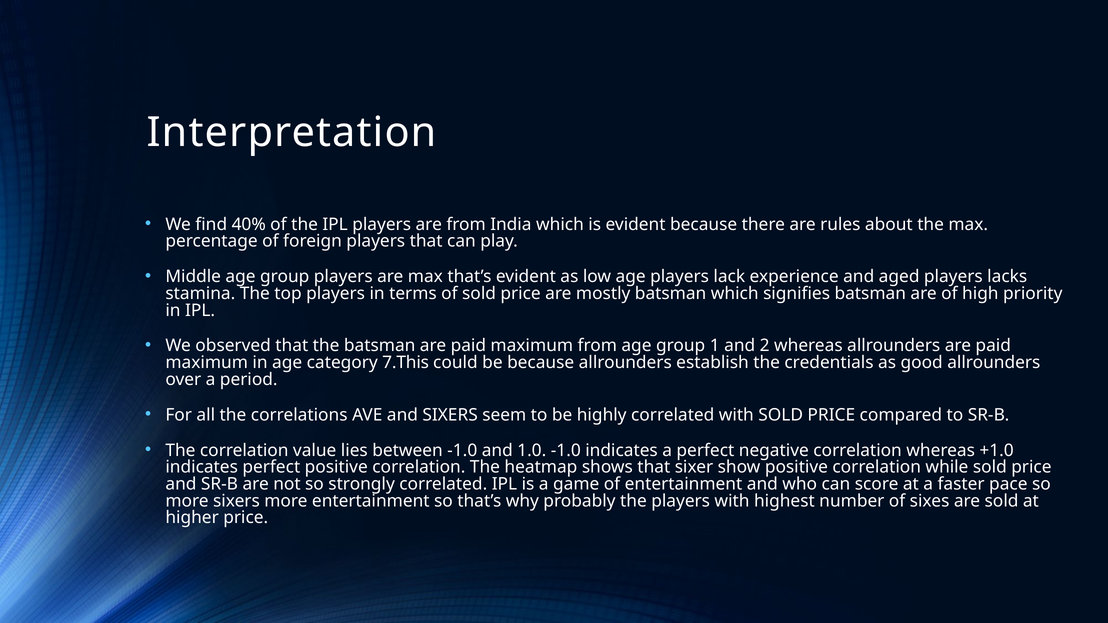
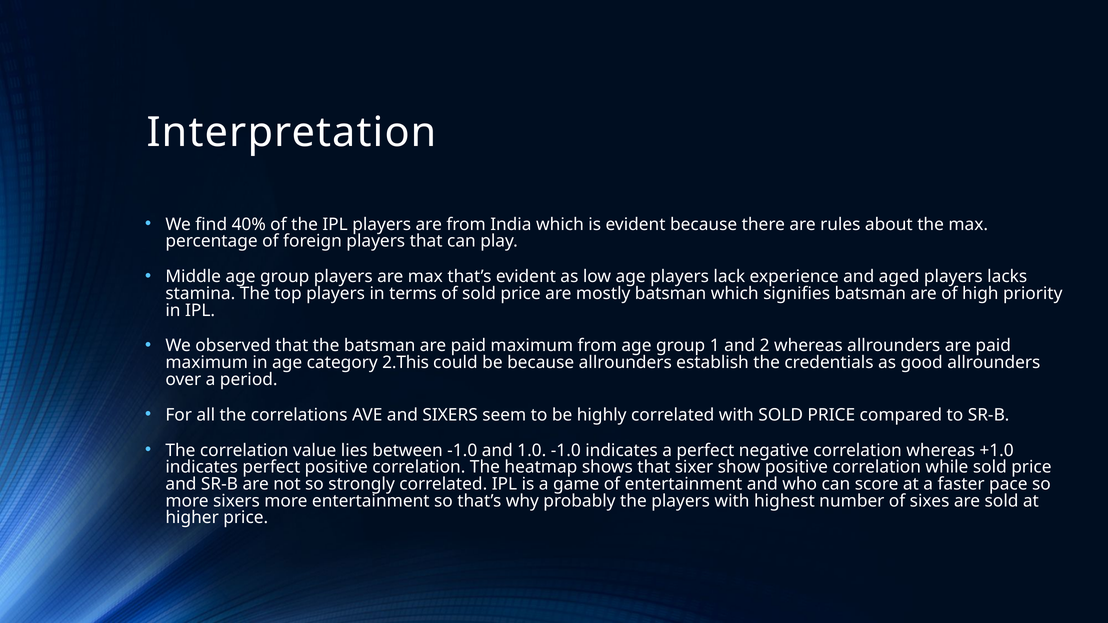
7.This: 7.This -> 2.This (406, 363)
